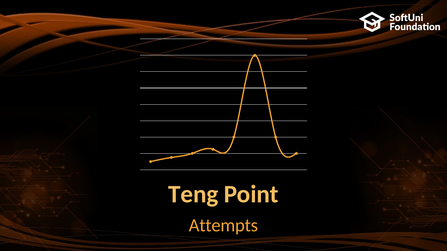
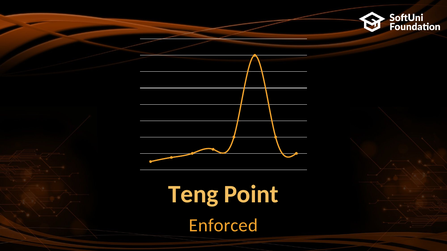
Attempts: Attempts -> Enforced (223, 226)
